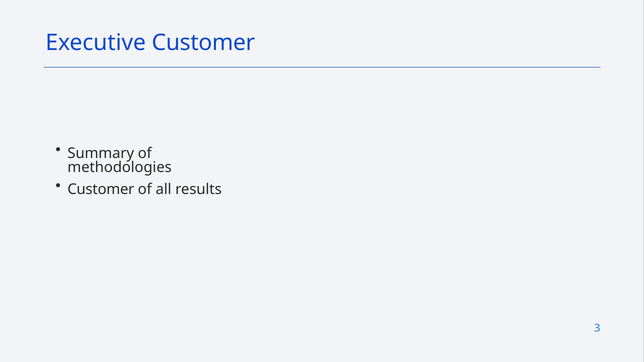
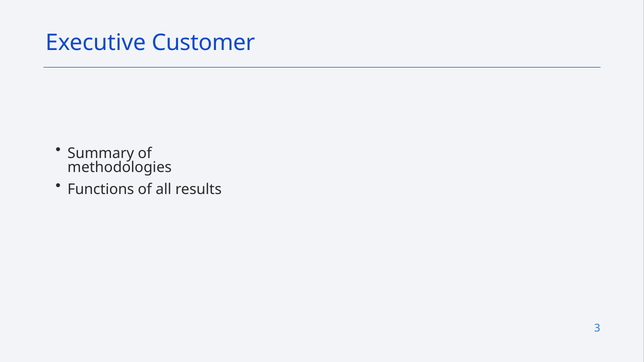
Customer: Customer -> Functions (101, 189)
